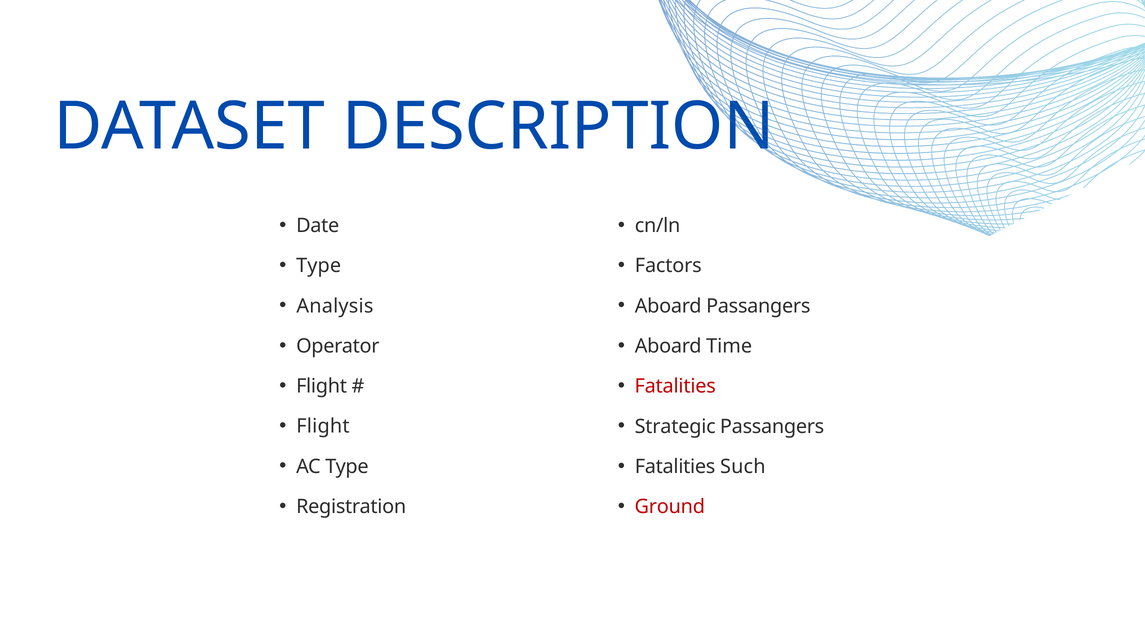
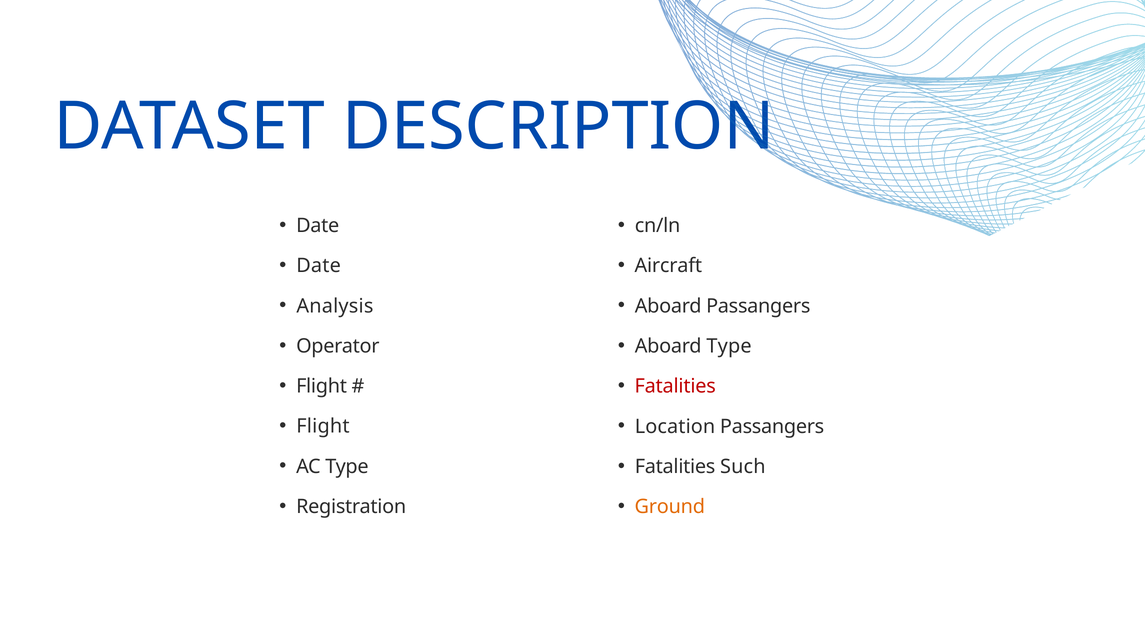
Type: Type -> Date (319, 266)
Factors: Factors -> Aircraft (668, 266)
Aboard Time: Time -> Type (729, 346)
Strategic: Strategic -> Location (675, 426)
Ground colour: red -> orange (670, 507)
